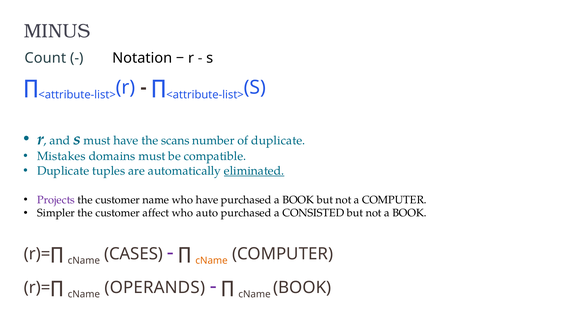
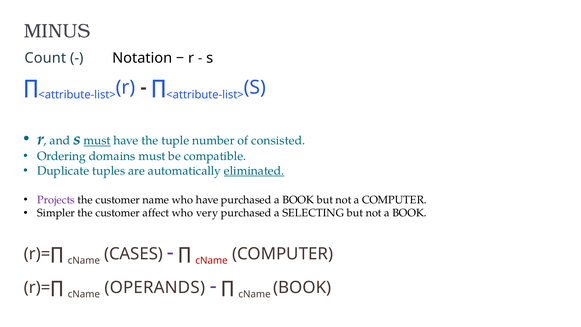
must underline: none -> present (97, 141)
scans: scans -> tuple (175, 141)
of duplicate: duplicate -> consisted (278, 141)
Mistakes: Mistakes -> Ordering (61, 156)
auto: auto -> very (207, 213)
CONSISTED: CONSISTED -> SELECTING (313, 213)
cName colour: orange -> red (212, 260)
